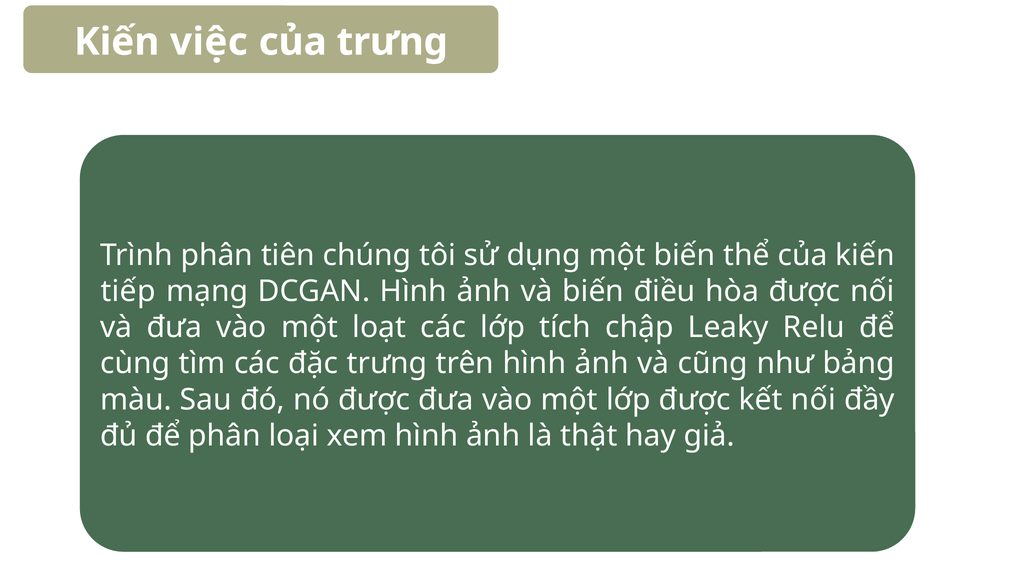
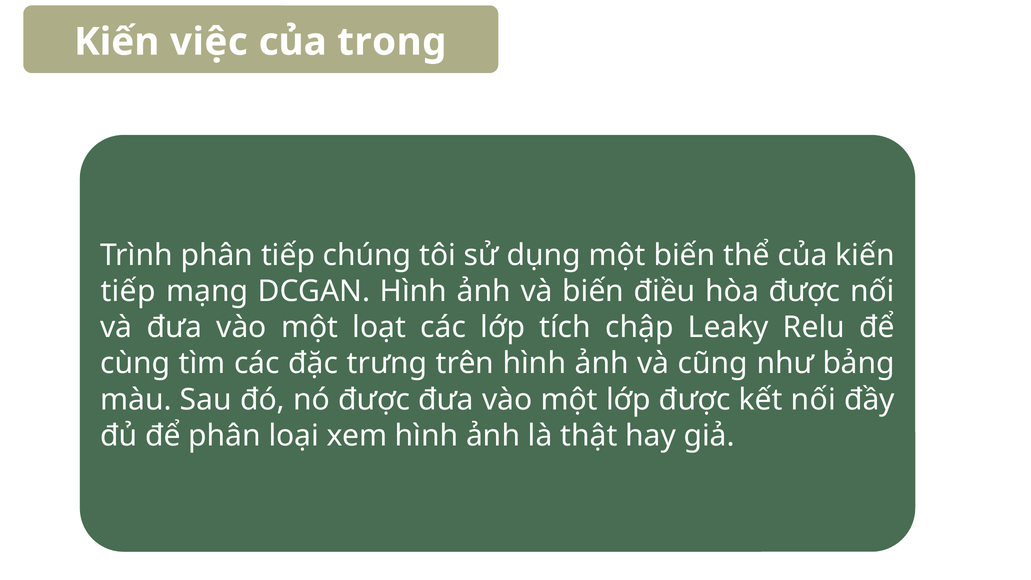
của trưng: trưng -> trong (392, 42)
phân tiên: tiên -> tiếp (288, 255)
